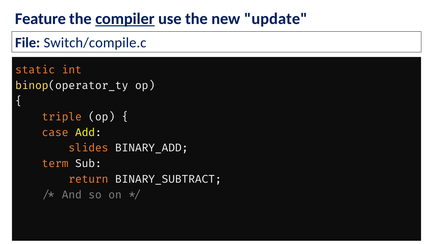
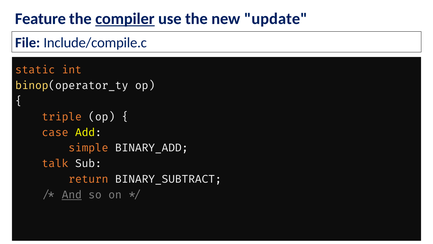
Switch/compile.c: Switch/compile.c -> Include/compile.c (95, 43)
slides: slides -> simple (88, 148)
term: term -> talk (55, 163)
And underline: none -> present (72, 195)
